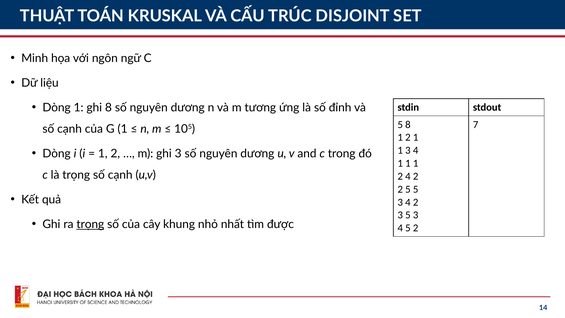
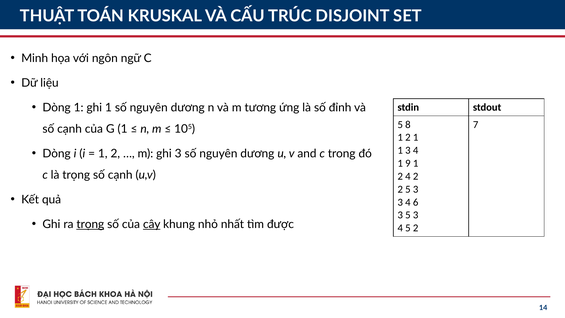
ghi 8: 8 -> 1 (108, 108)
1: 1 -> 9 (408, 163)
2 5 5: 5 -> 3 (416, 189)
3 4 2: 2 -> 6 (416, 202)
cây underline: none -> present (152, 224)
